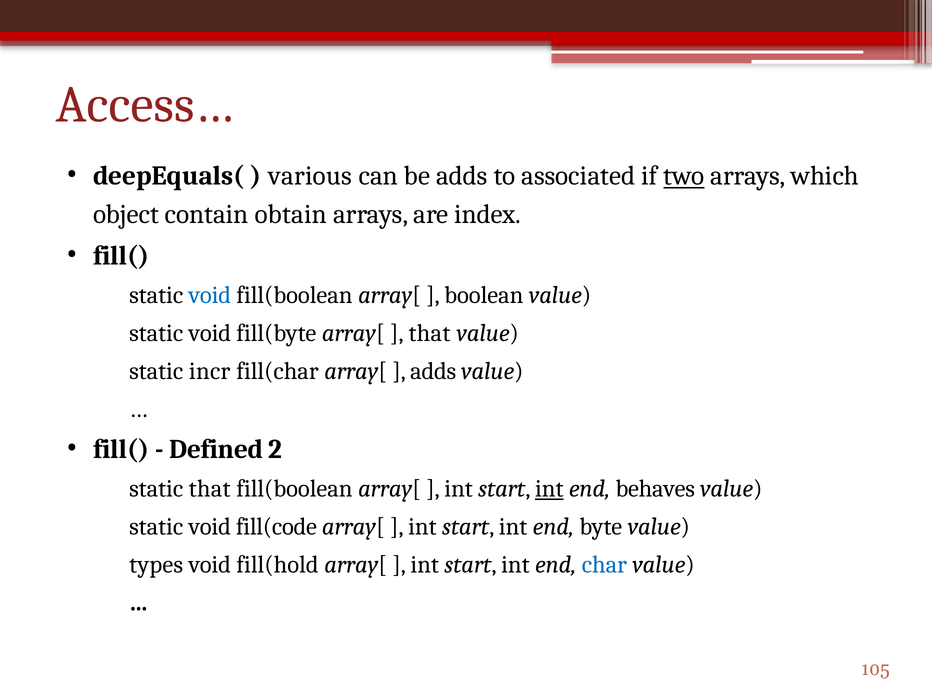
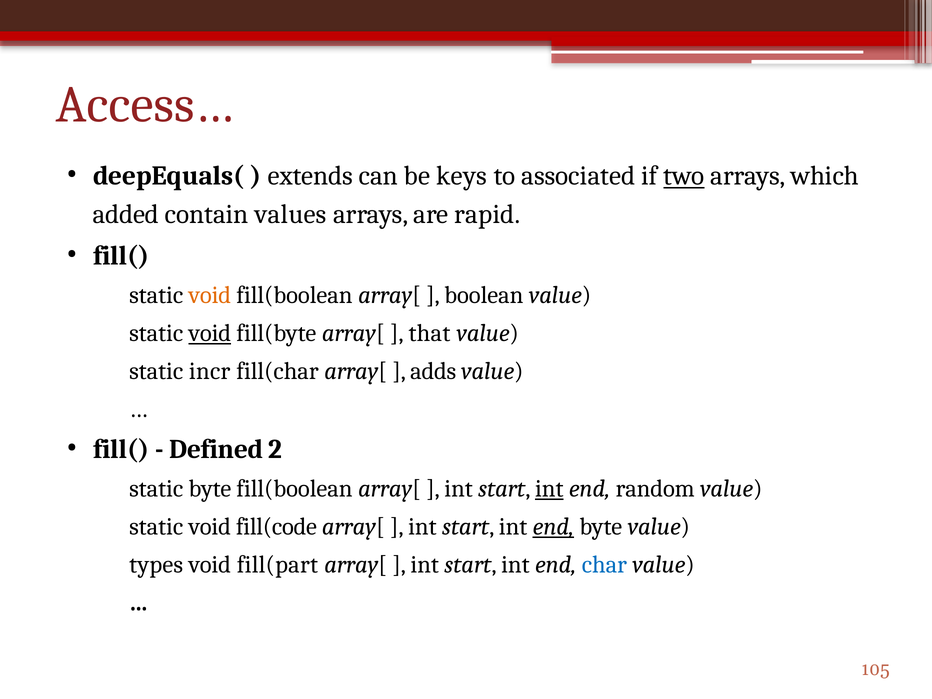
various: various -> extends (310, 176)
be adds: adds -> keys (462, 176)
object: object -> added (126, 214)
obtain: obtain -> values (291, 214)
index: index -> rapid (487, 214)
void colour: blue -> orange (210, 295)
void underline: none -> present (210, 333)
static that: that -> byte (210, 489)
behaves: behaves -> random (655, 489)
end underline: none -> present (553, 527)
fill(hold: fill(hold -> fill(part (277, 565)
